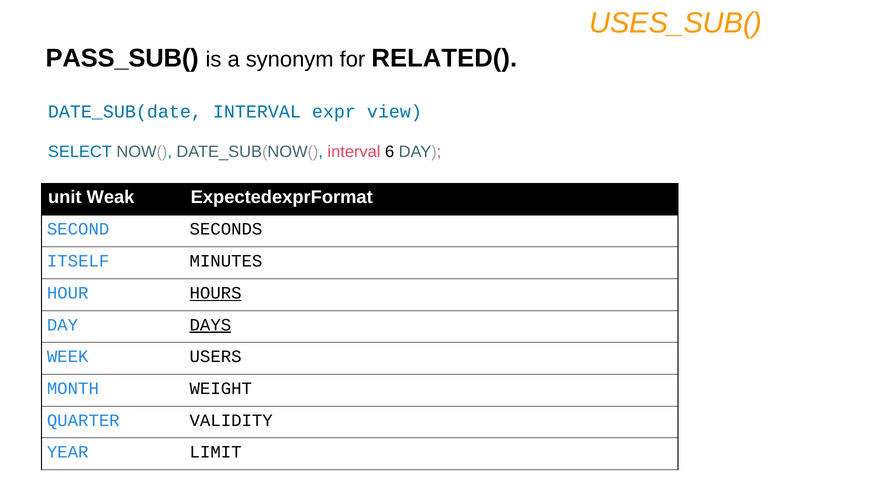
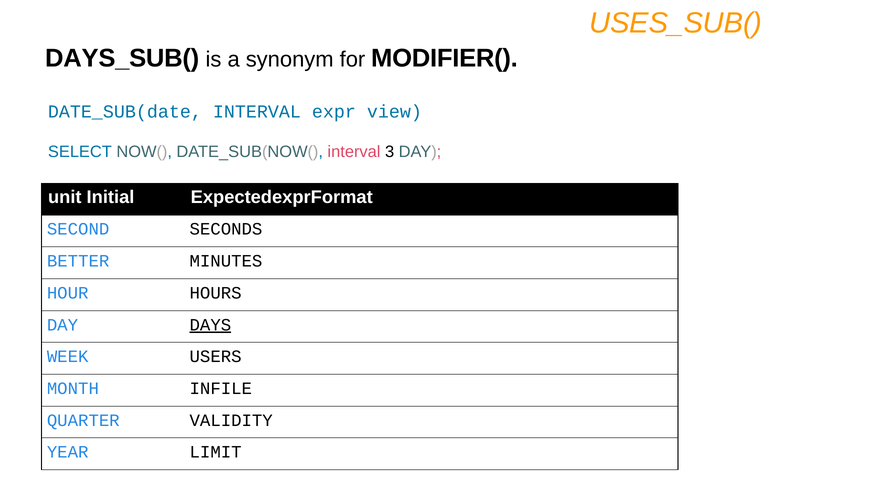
PASS_SUB(: PASS_SUB( -> DAYS_SUB( (122, 58)
RELATED(: RELATED( -> MODIFIER( (444, 58)
6: 6 -> 3 (390, 152)
Weak: Weak -> Initial (111, 197)
ITSELF: ITSELF -> BETTER (78, 261)
HOURS underline: present -> none (216, 293)
WEIGHT: WEIGHT -> INFILE (221, 388)
